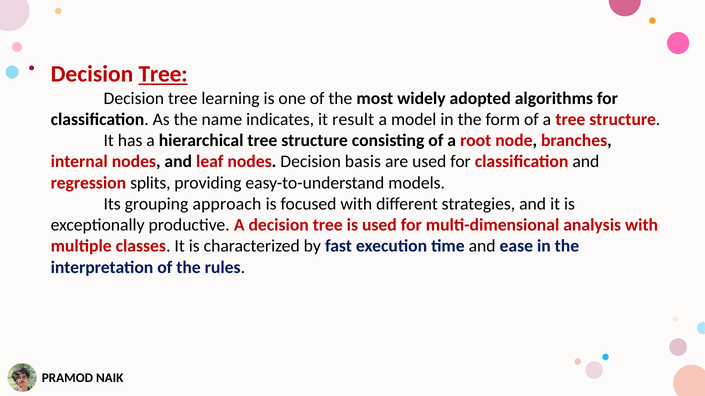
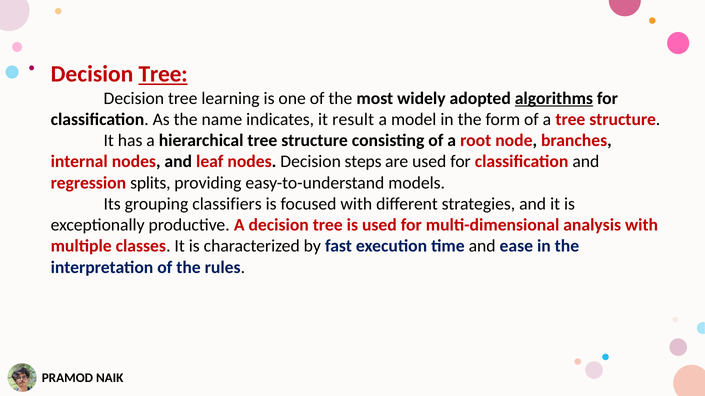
algorithms underline: none -> present (554, 98)
basis: basis -> steps (363, 162)
approach: approach -> classifiers (227, 204)
